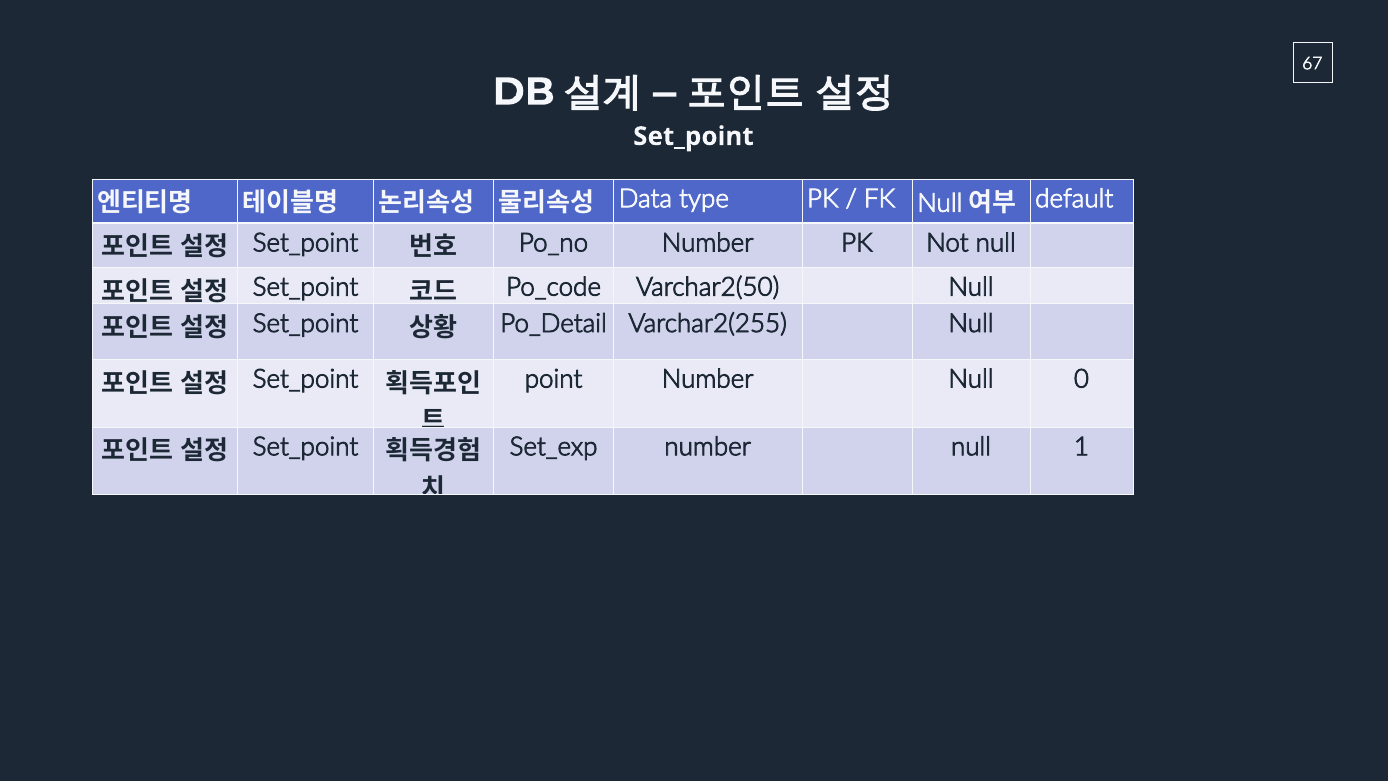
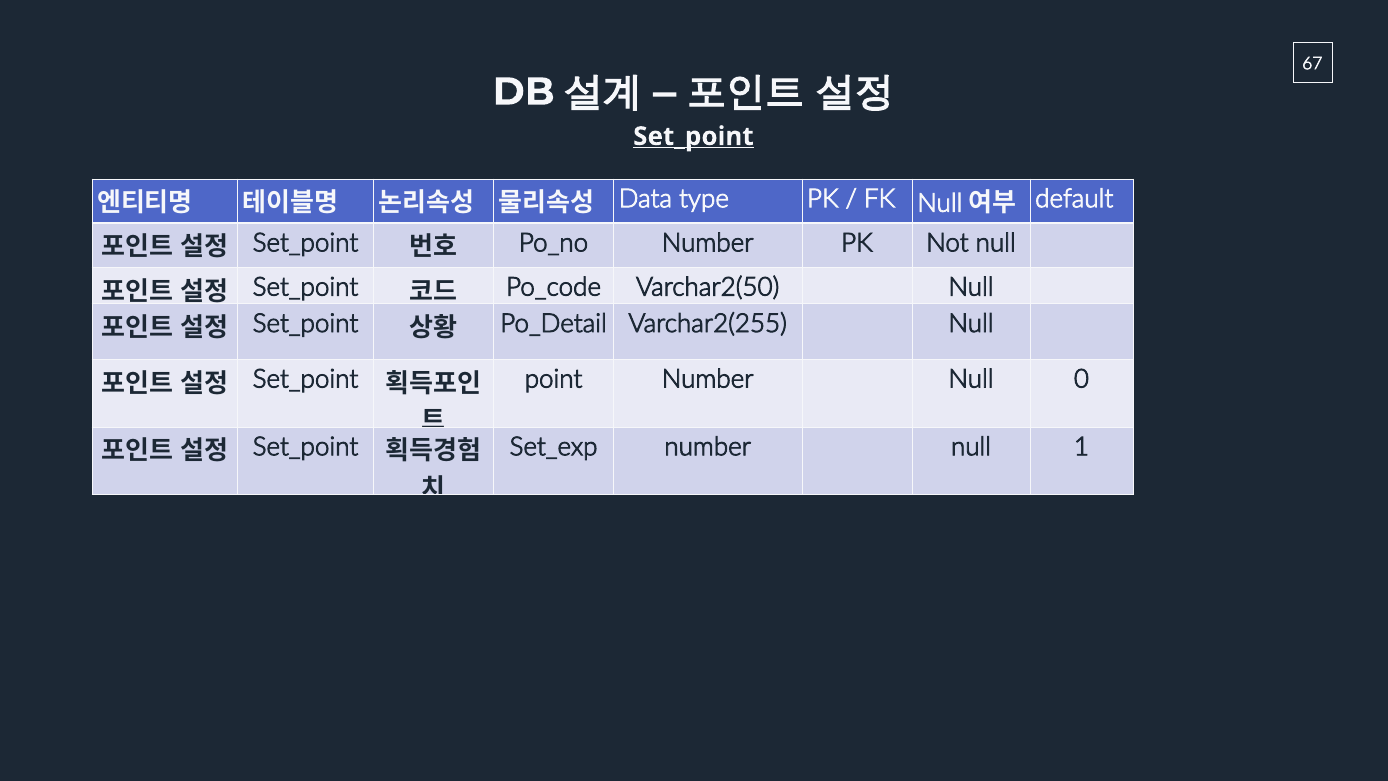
Set_point underline: none -> present (693, 136)
